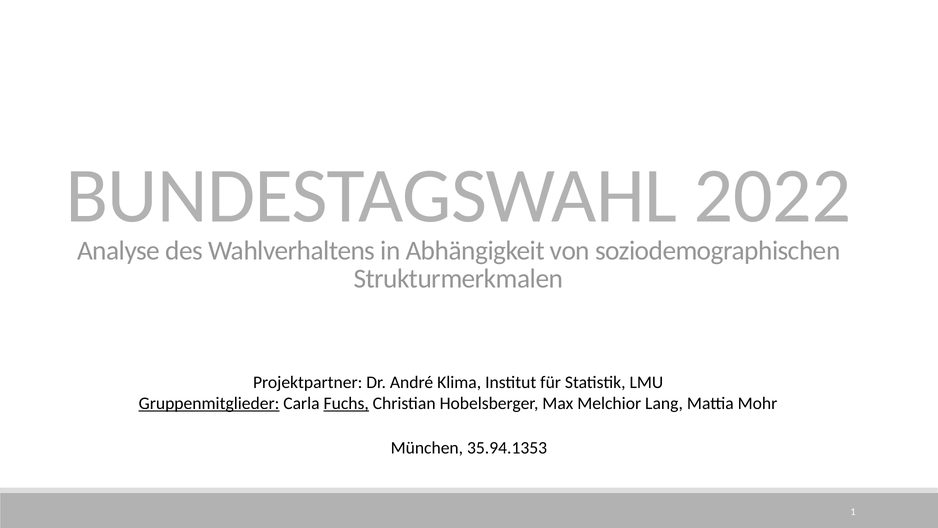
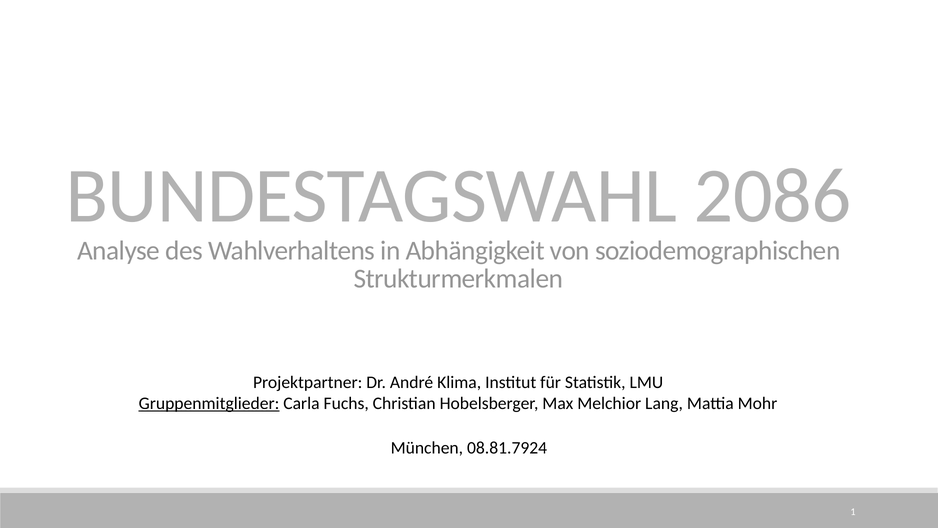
2022: 2022 -> 2086 (773, 196)
Fuchs underline: present -> none (346, 403)
35.94.1353: 35.94.1353 -> 08.81.7924 (507, 448)
